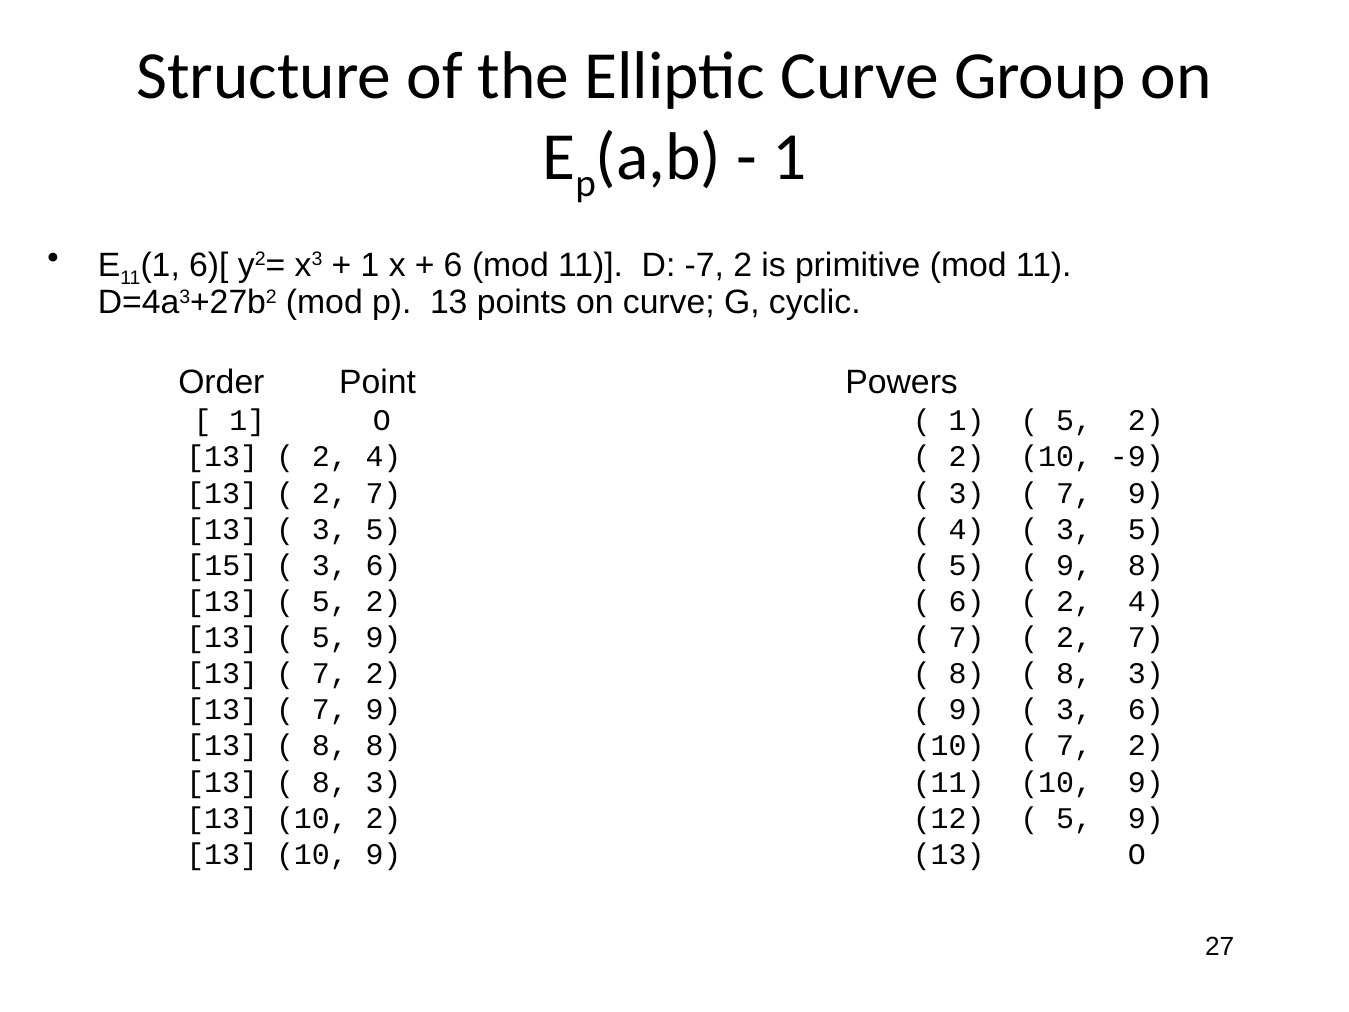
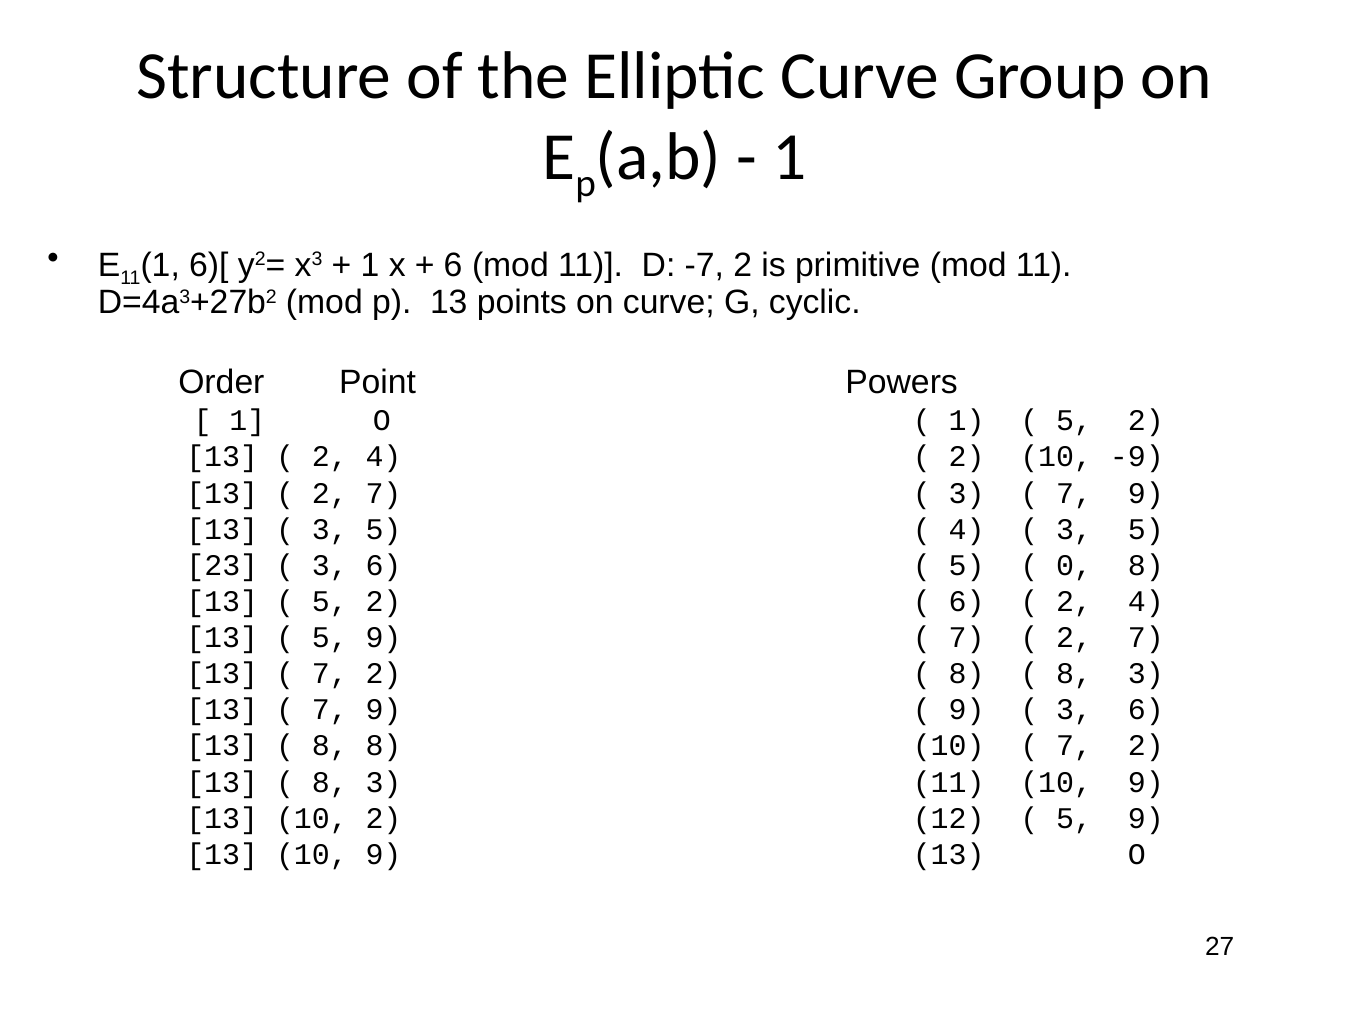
15: 15 -> 23 (222, 565)
9: 9 -> 0 (1074, 565)
